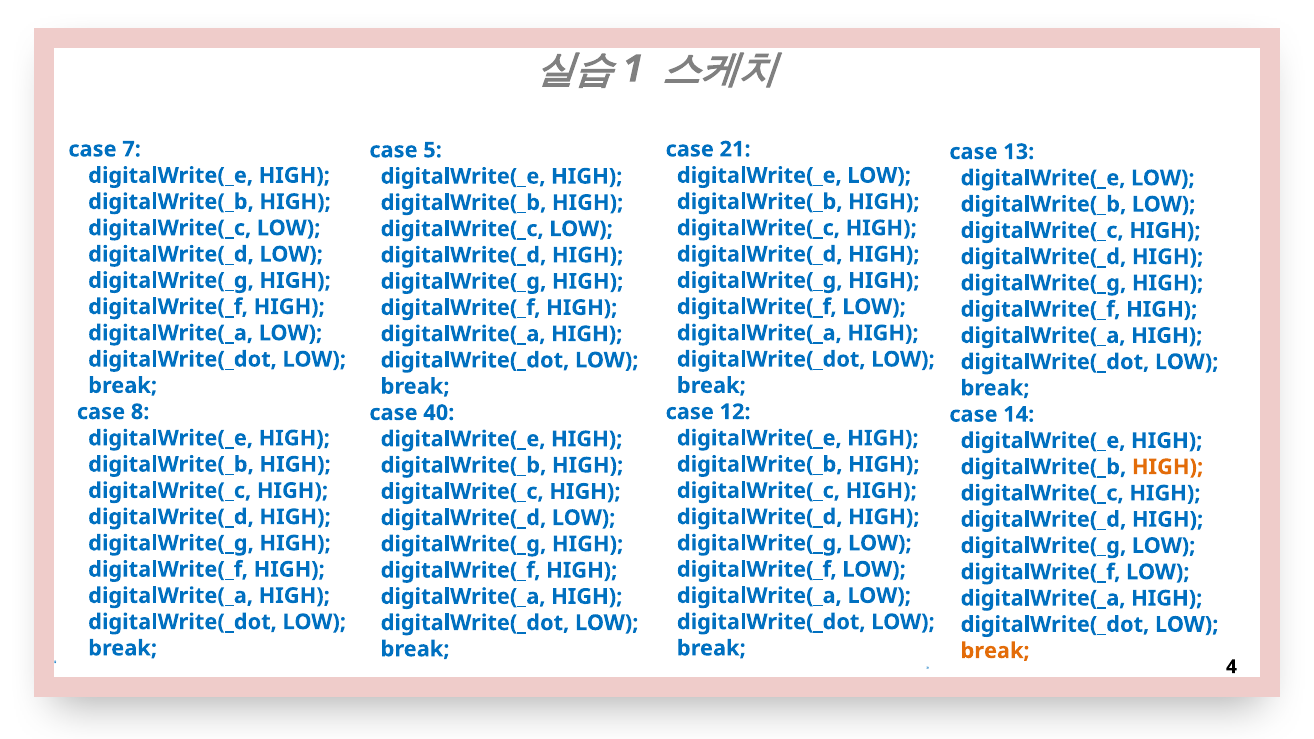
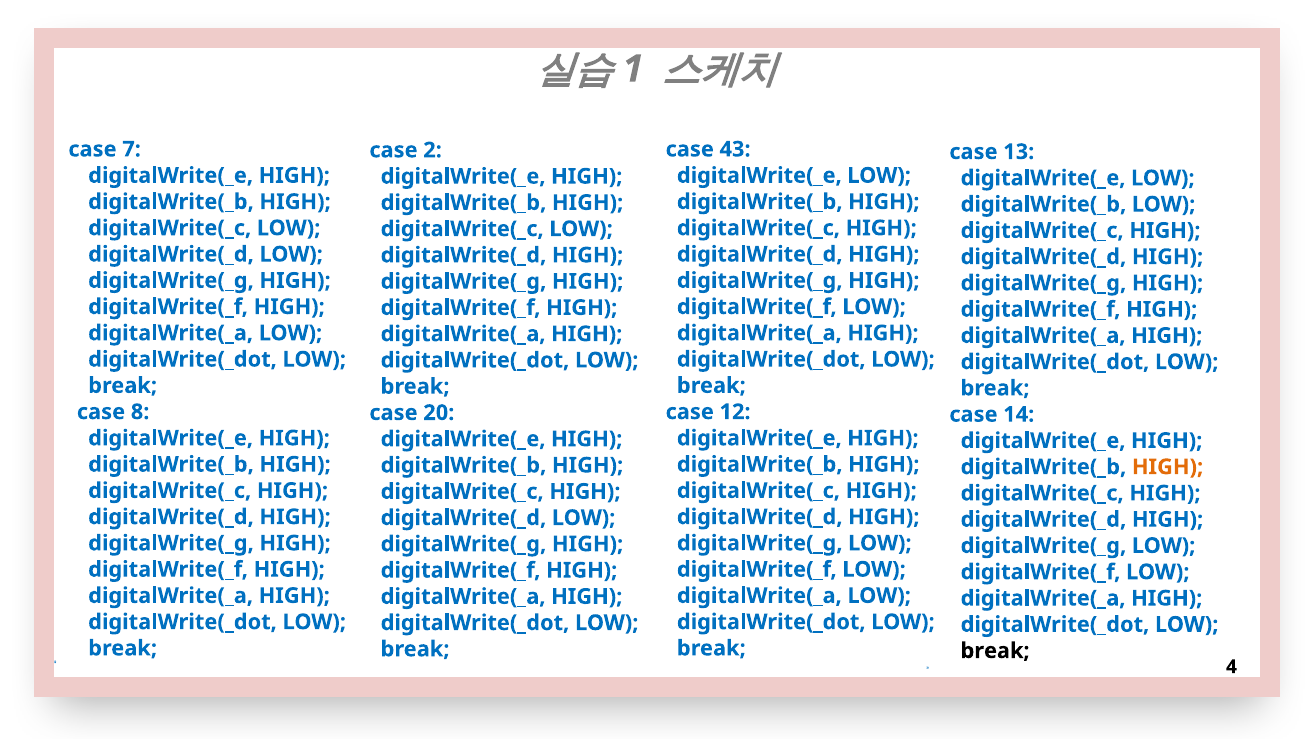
21: 21 -> 43 (735, 149)
5: 5 -> 2 (433, 150)
40: 40 -> 20 (439, 413)
break colour: orange -> black (995, 651)
